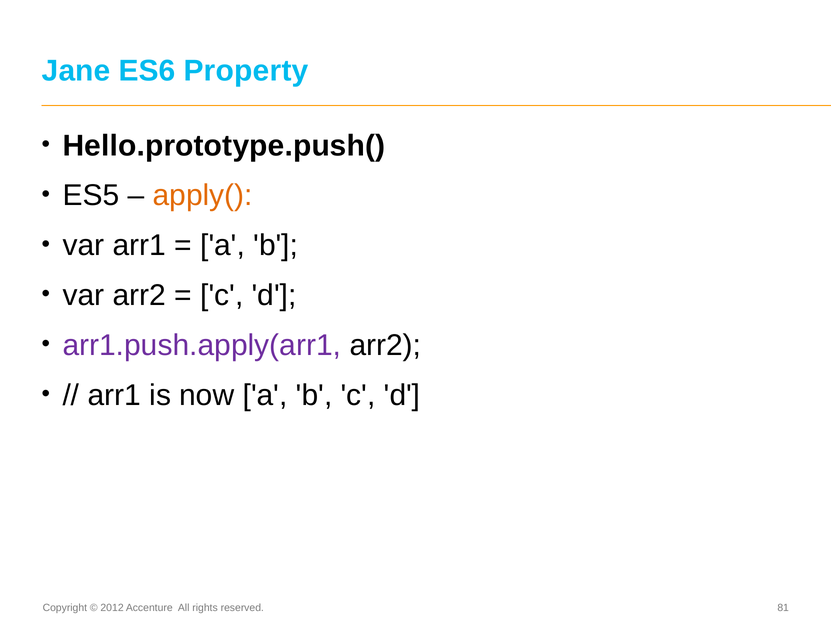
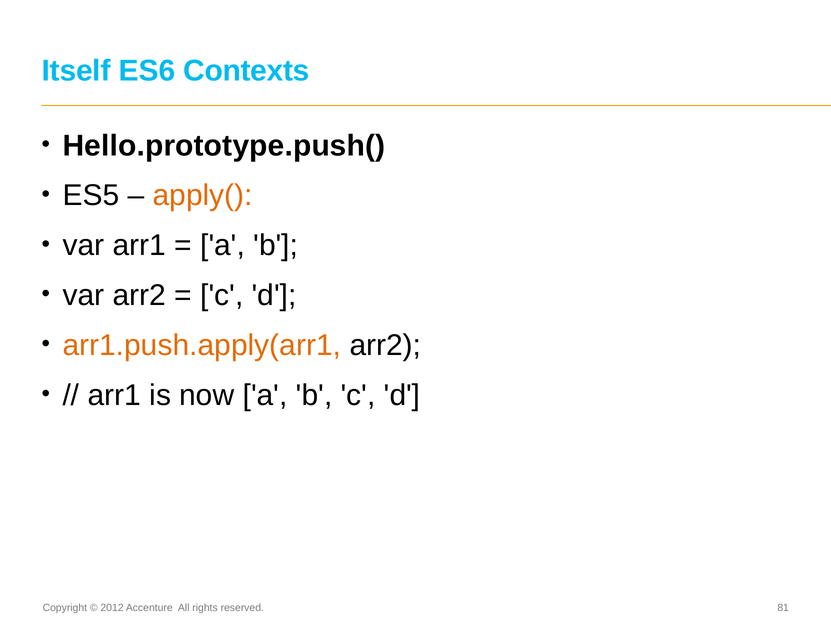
Jane: Jane -> Itself (76, 71)
Property: Property -> Contexts (246, 71)
arr1.push.apply(arr1 colour: purple -> orange (202, 345)
